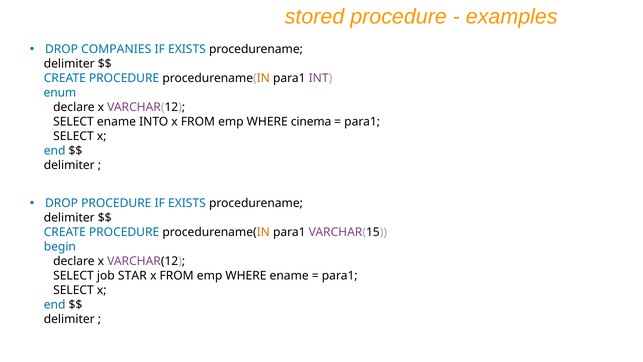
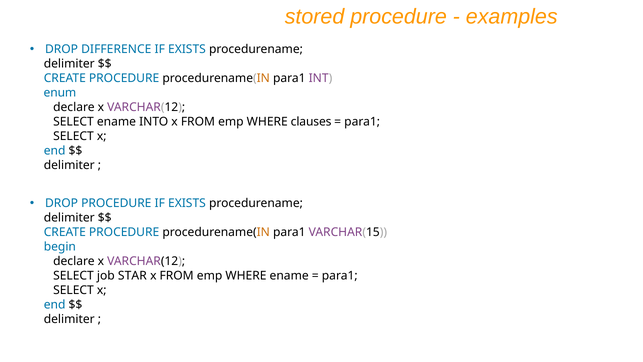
COMPANIES: COMPANIES -> DIFFERENCE (116, 49)
cinema: cinema -> clauses (311, 122)
